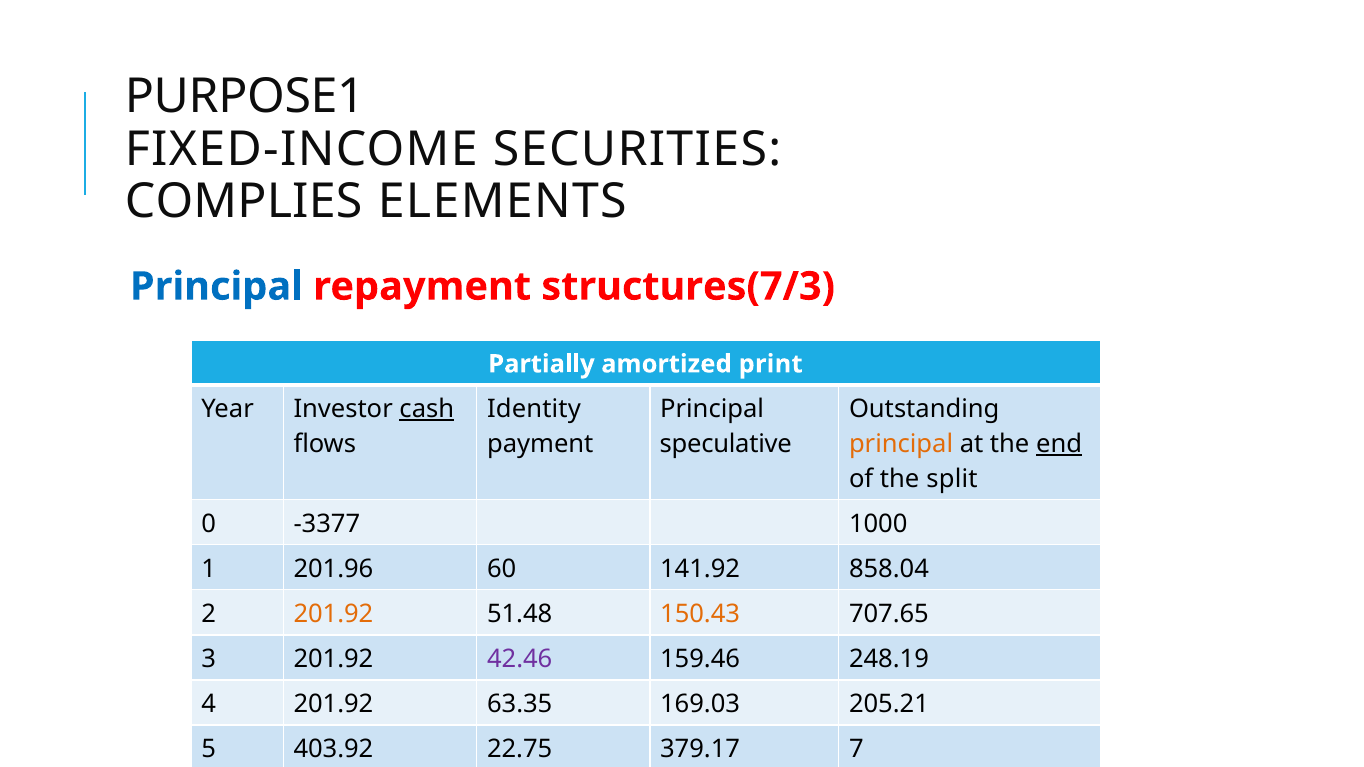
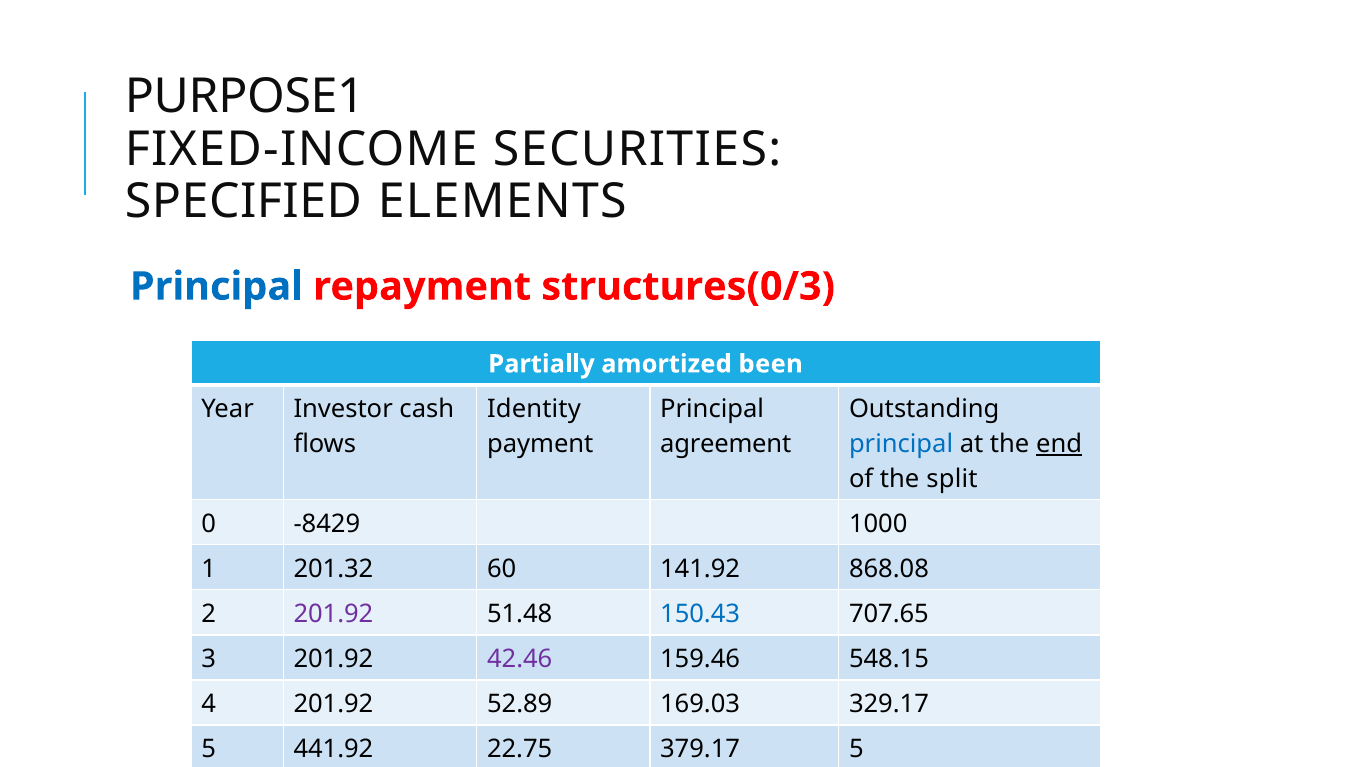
COMPLIES: COMPLIES -> SPECIFIED (243, 202)
structures(7/3: structures(7/3 -> structures(0/3 (688, 287)
print: print -> been (771, 364)
cash underline: present -> none (427, 409)
speculative: speculative -> agreement (726, 444)
principal colour: orange -> blue (901, 444)
-3377: -3377 -> -8429 (327, 524)
201.96: 201.96 -> 201.32 (333, 569)
858.04: 858.04 -> 868.08 (889, 569)
201.92 colour: orange -> purple (333, 614)
150.43 colour: orange -> blue (700, 614)
248.19: 248.19 -> 548.15 (889, 659)
63.35: 63.35 -> 52.89 (520, 704)
205.21: 205.21 -> 329.17 (889, 704)
403.92: 403.92 -> 441.92 (333, 749)
379.17 7: 7 -> 5 (856, 749)
